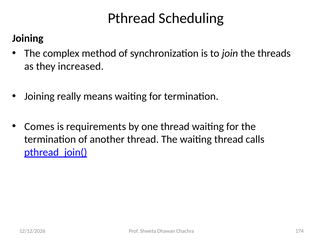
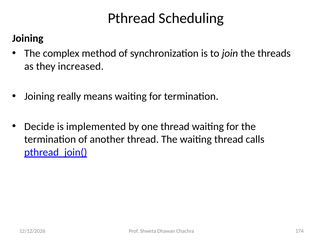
Comes: Comes -> Decide (39, 127)
requirements: requirements -> implemented (96, 127)
